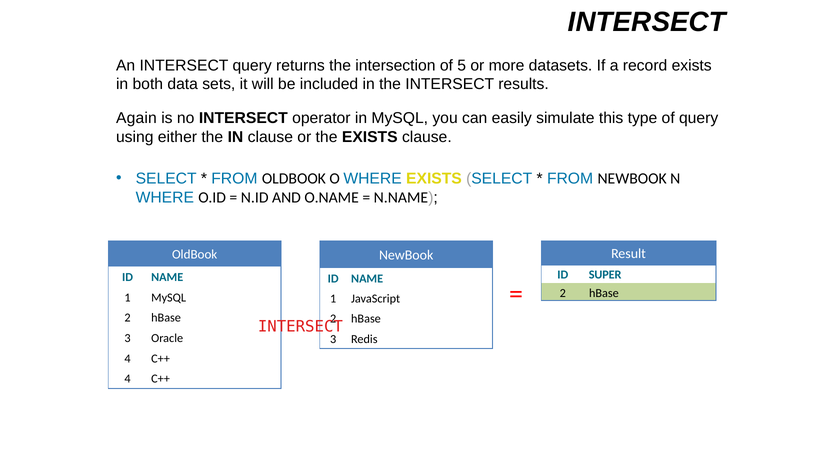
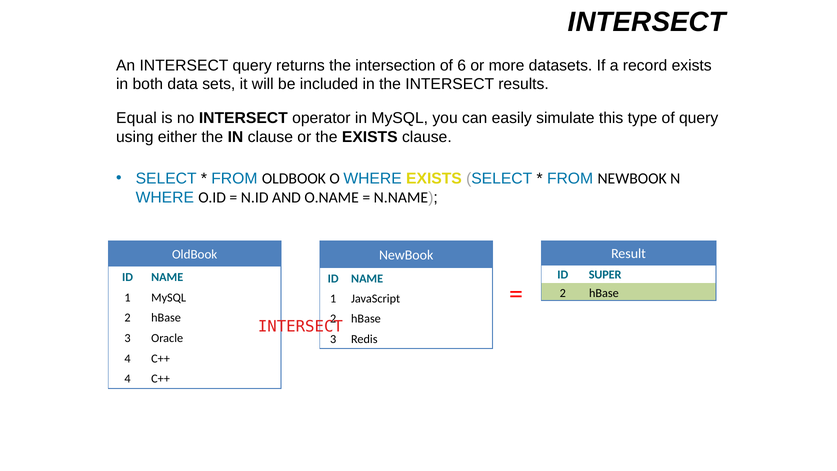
5: 5 -> 6 (462, 65)
Again: Again -> Equal (136, 118)
